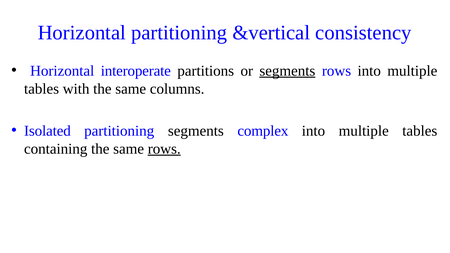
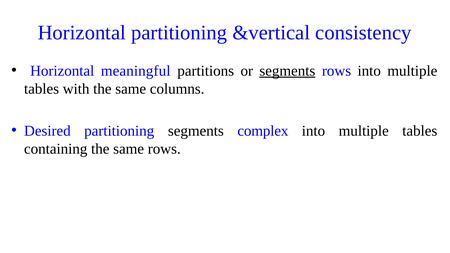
interoperate: interoperate -> meaningful (136, 71)
Isolated: Isolated -> Desired (47, 131)
rows underline: present -> none (164, 149)
